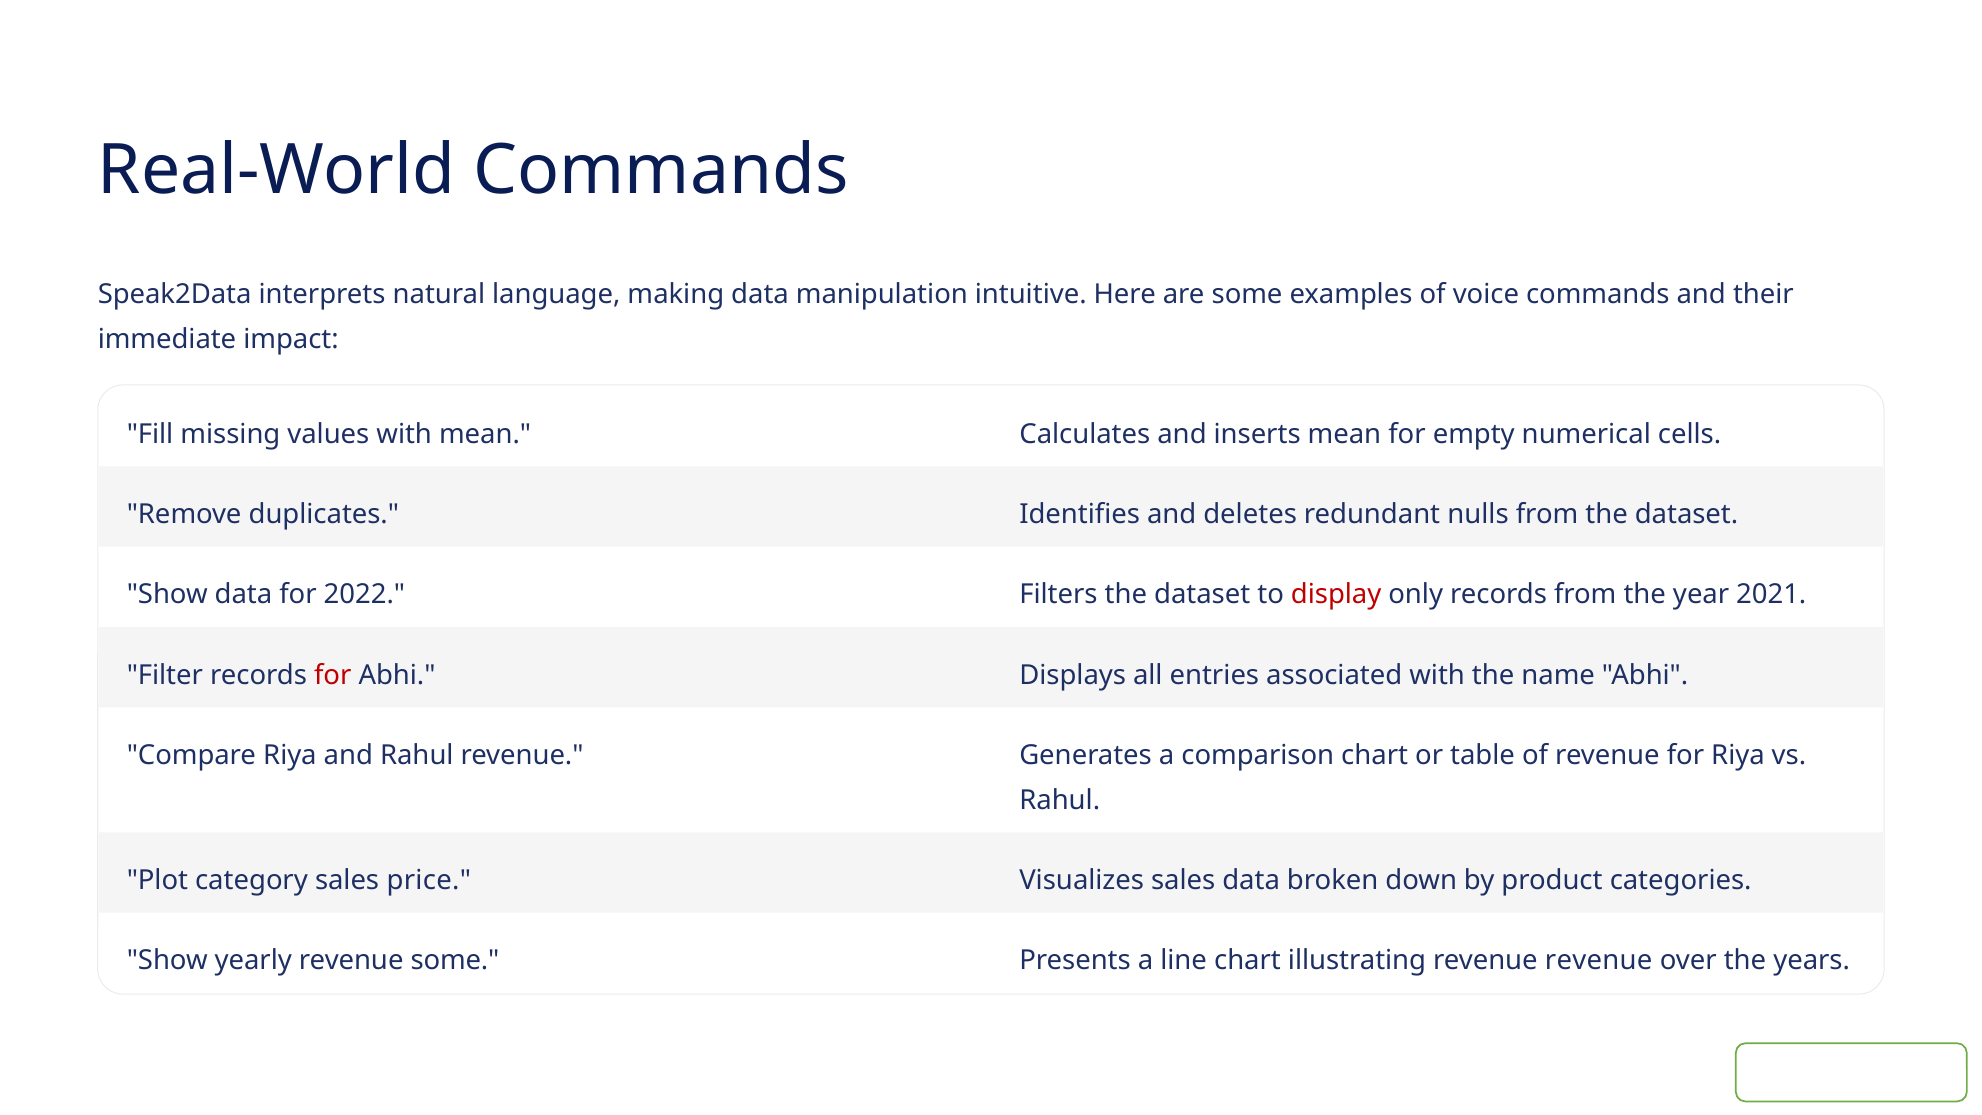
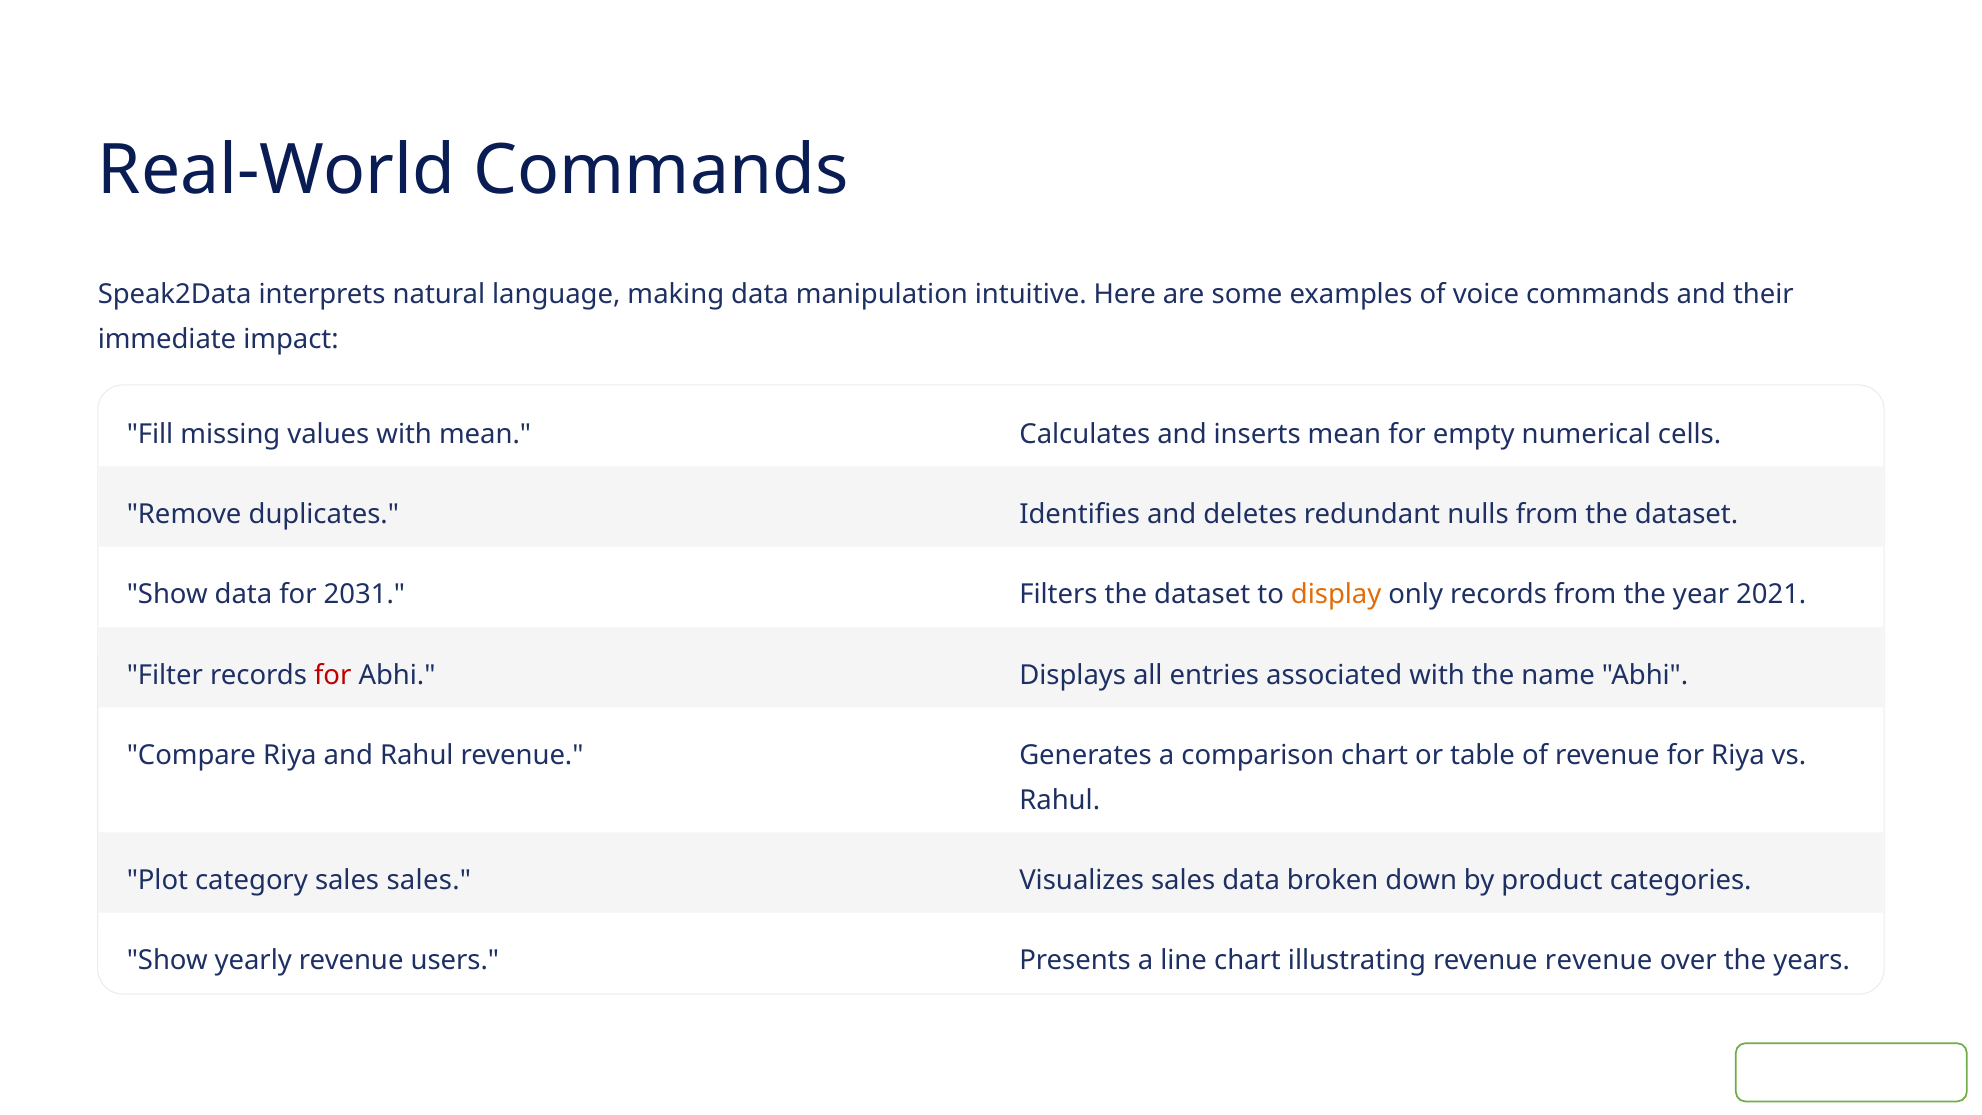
2022: 2022 -> 2031 (364, 595)
display colour: red -> orange (1336, 595)
sales price: price -> sales (429, 880)
revenue some: some -> users (455, 961)
